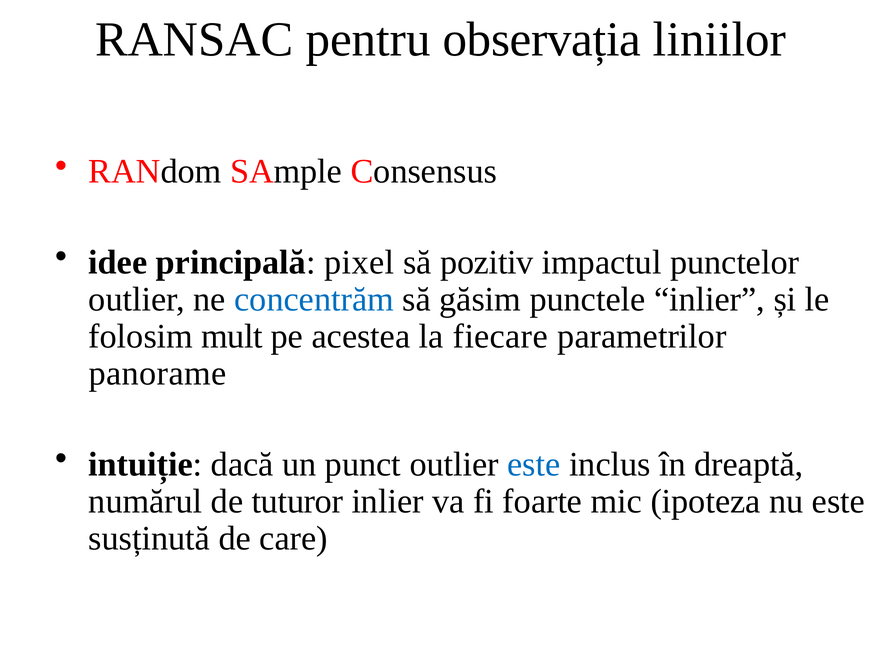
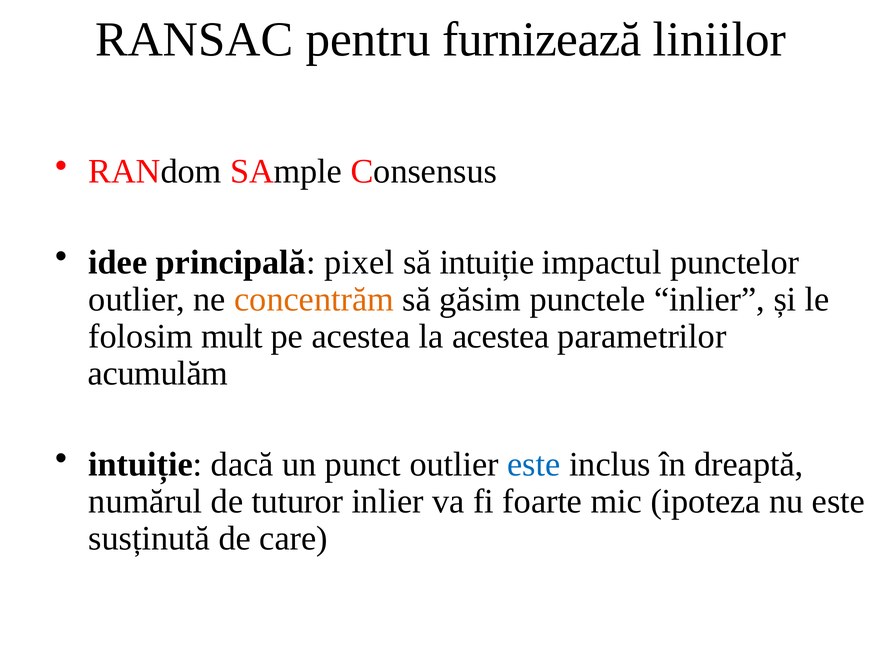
observația: observația -> furnizează (542, 39)
să pozitiv: pozitiv -> intuiție (487, 262)
concentrăm colour: blue -> orange (314, 299)
la fiecare: fiecare -> acestea (501, 336)
panorame: panorame -> acumulăm (158, 373)
